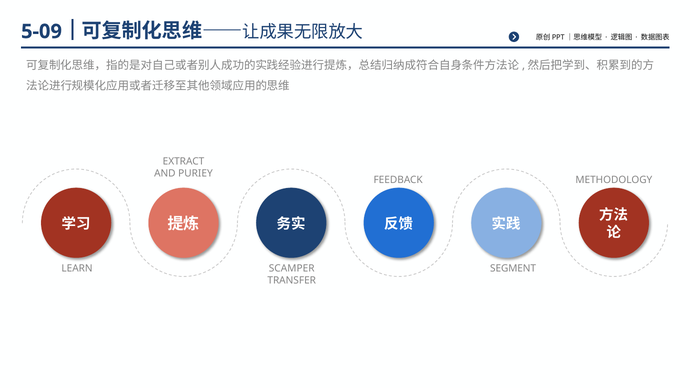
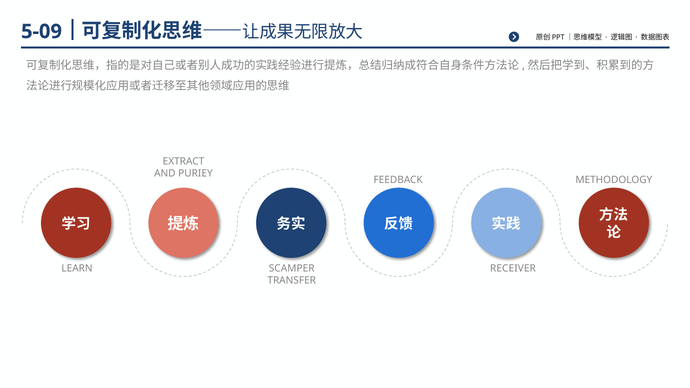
SEGMENT: SEGMENT -> RECEIVER (513, 269)
